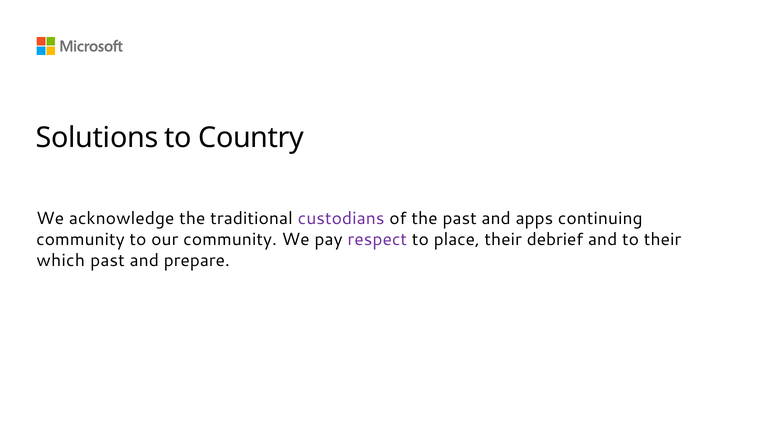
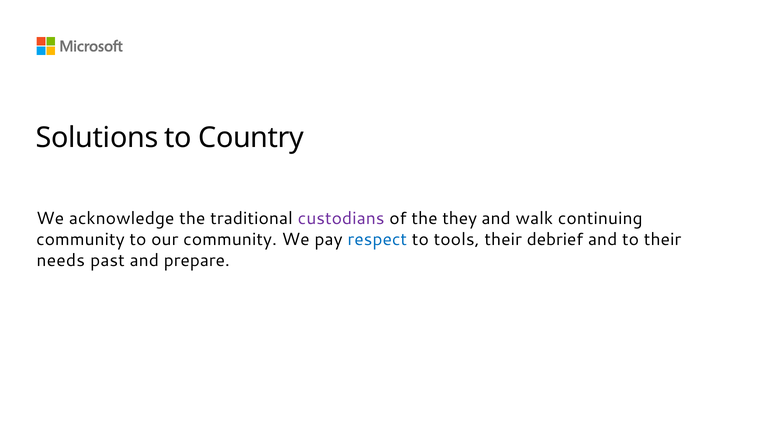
the past: past -> they (460, 218)
apps: apps -> walk (534, 218)
respect colour: purple -> blue (377, 240)
place: place -> tools (457, 240)
which: which -> needs (61, 261)
